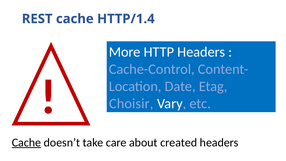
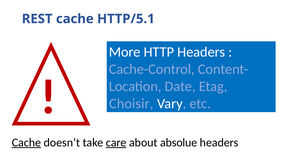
HTTP/1.4: HTTP/1.4 -> HTTP/5.1 (126, 19)
care underline: none -> present (116, 142)
created: created -> absolue (179, 142)
